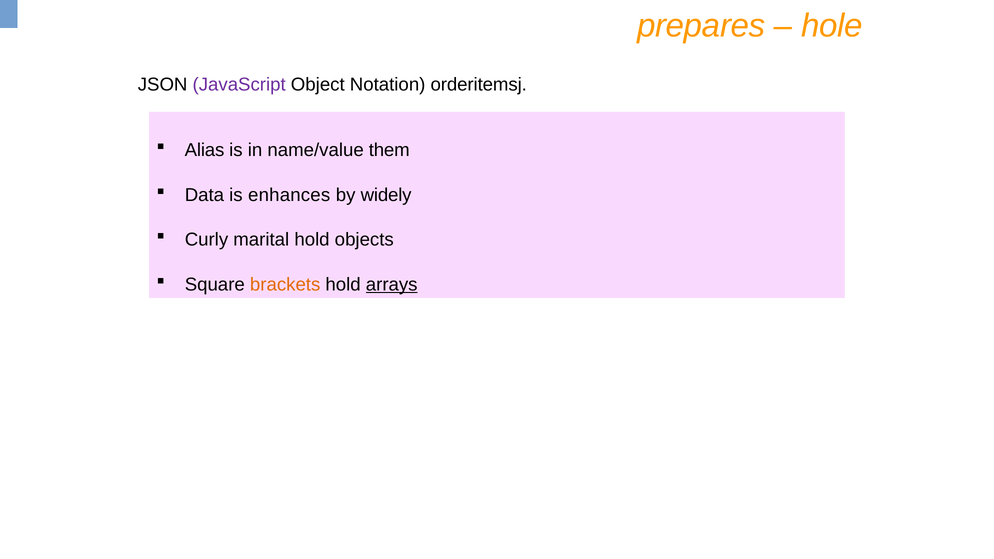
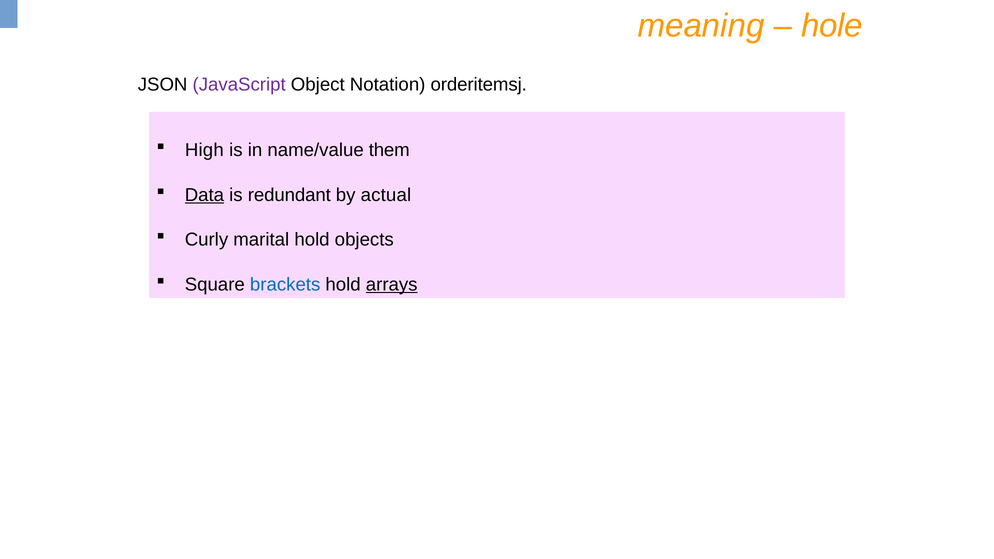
prepares: prepares -> meaning (701, 26)
Alias: Alias -> High (204, 150)
Data underline: none -> present (204, 195)
enhances: enhances -> redundant (289, 195)
widely: widely -> actual (386, 195)
brackets colour: orange -> blue (285, 285)
